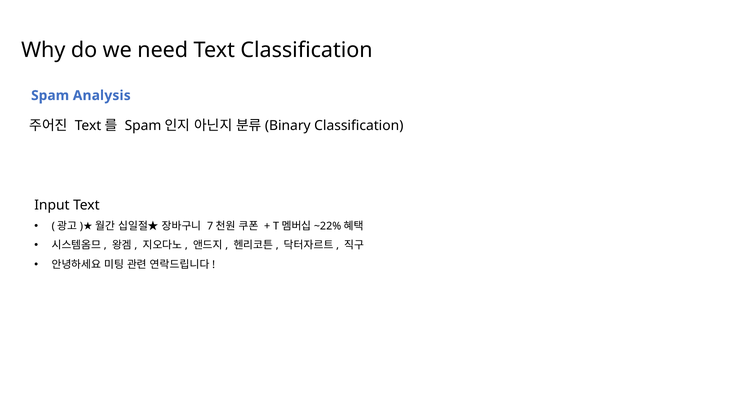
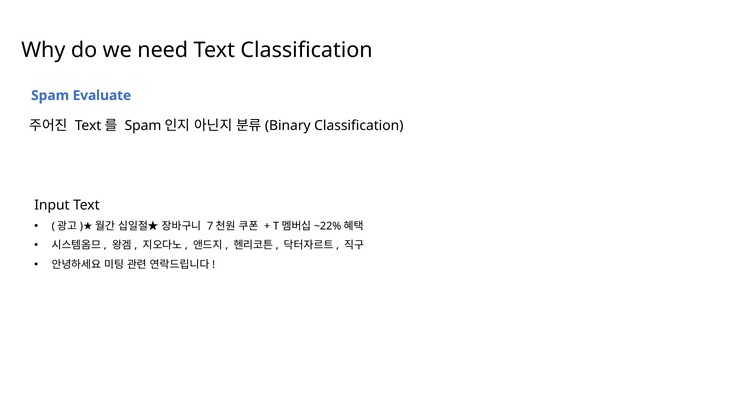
Analysis: Analysis -> Evaluate (102, 96)
